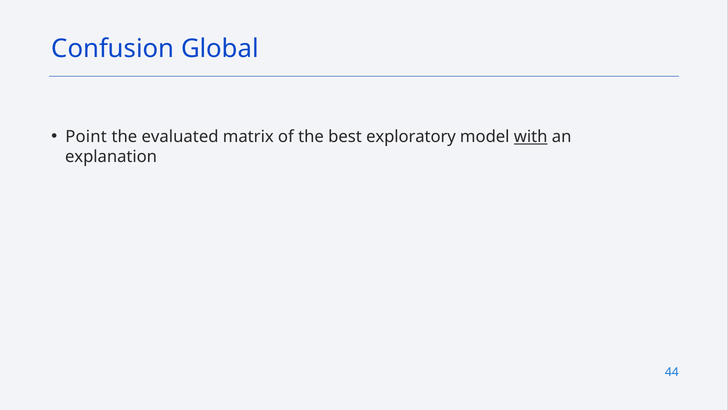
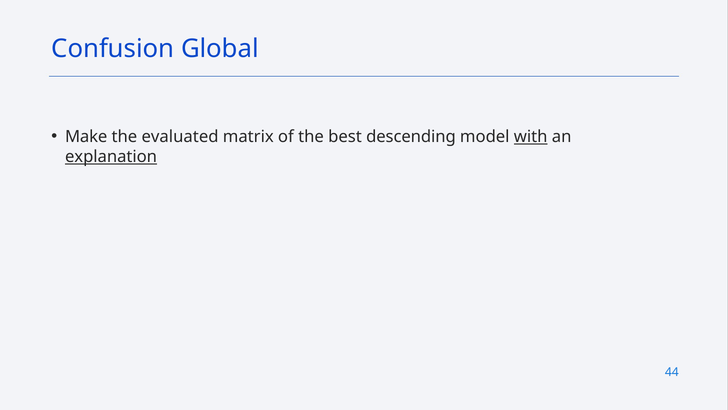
Point: Point -> Make (86, 137)
exploratory: exploratory -> descending (411, 137)
explanation underline: none -> present (111, 157)
